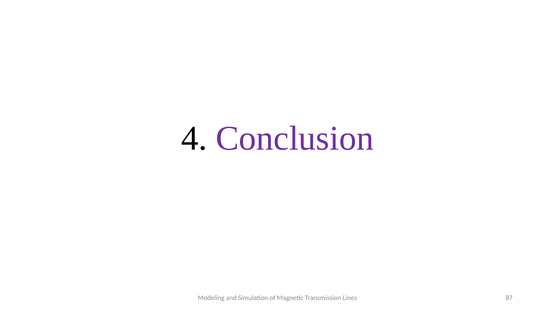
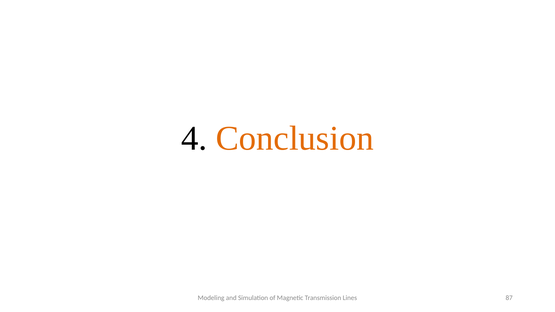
Conclusion colour: purple -> orange (295, 138)
